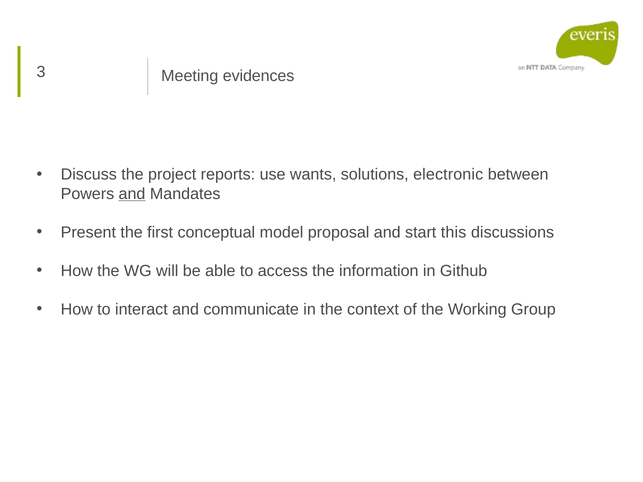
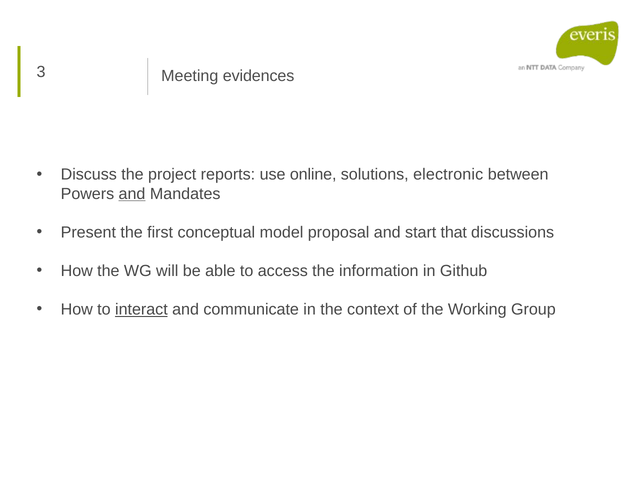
wants: wants -> online (313, 175)
this: this -> that (454, 233)
interact underline: none -> present (141, 310)
